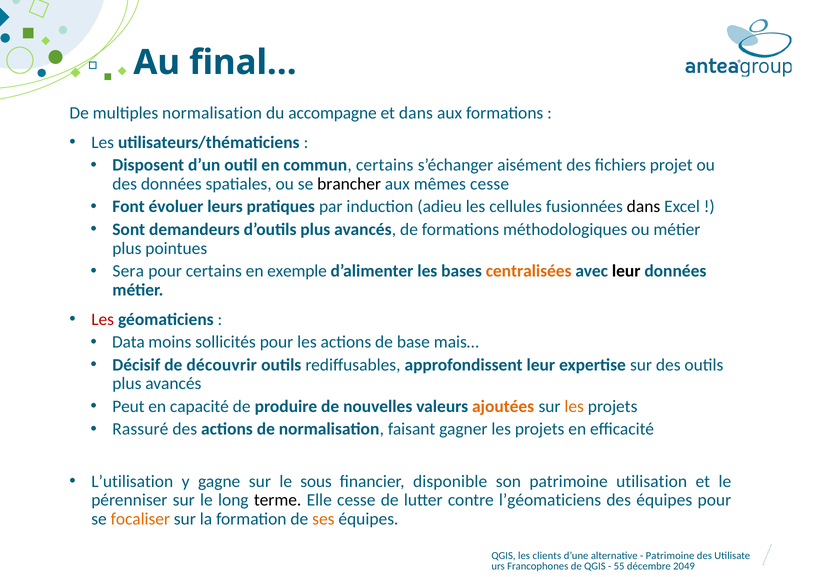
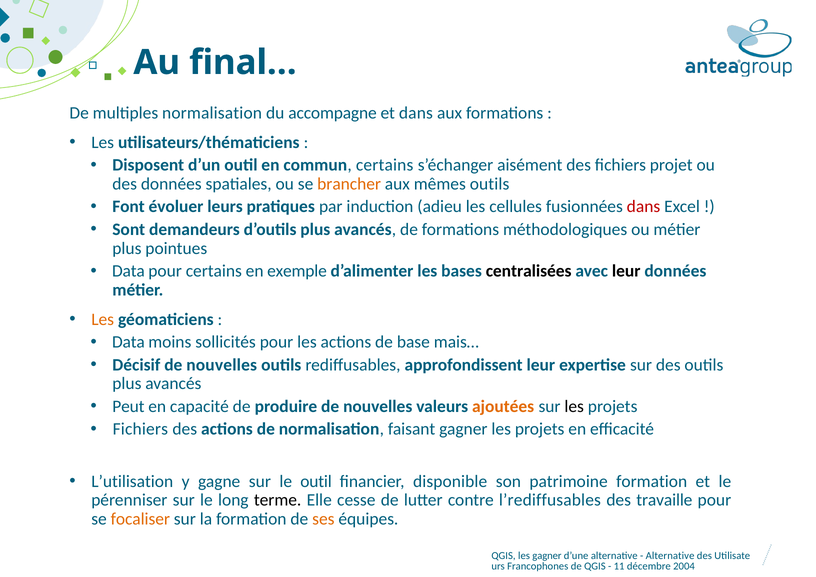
brancher colour: black -> orange (349, 184)
mêmes cesse: cesse -> outils (490, 184)
dans colour: black -> red (644, 207)
Sera: Sera -> Data (128, 271)
centralisées colour: orange -> black (529, 271)
Les colour: red -> orange (103, 319)
découvrir: découvrir -> nouvelles (222, 365)
les colour: orange -> black (574, 406)
Rassuré: Rassuré -> Fichiers (140, 429)
le sous: sous -> outil (316, 481)
patrimoine utilisation: utilisation -> formation (652, 481)
l’géomaticiens: l’géomaticiens -> l’rediffusables (550, 500)
des équipes: équipes -> travaille (664, 500)
les clients: clients -> gagner (547, 556)
Patrimoine: Patrimoine -> Alternative (670, 556)
55: 55 -> 11 (619, 566)
2049: 2049 -> 2004 (684, 566)
